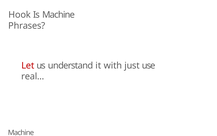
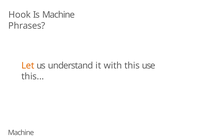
Let colour: red -> orange (28, 65)
with just: just -> this (132, 65)
real: real -> this (33, 76)
